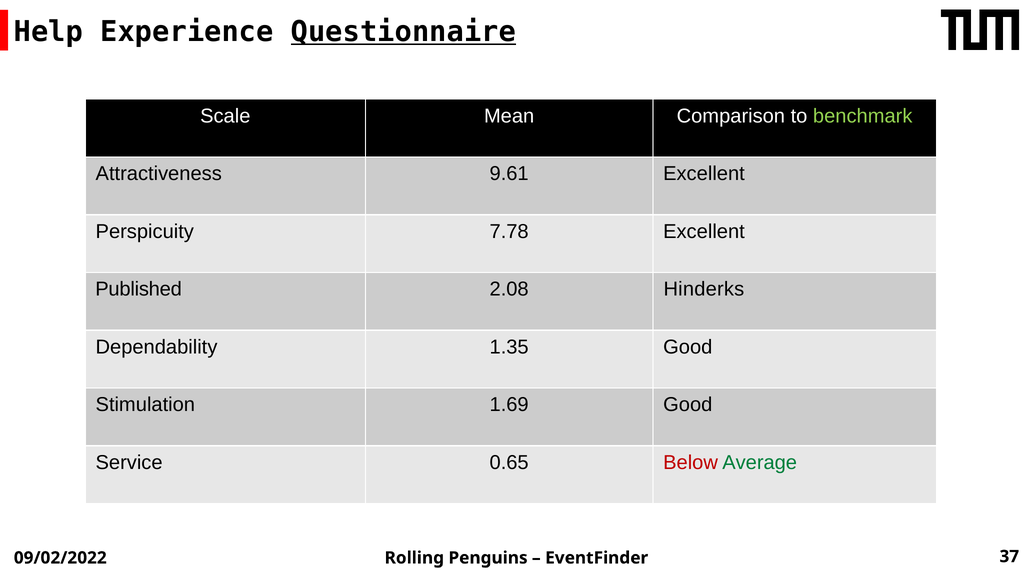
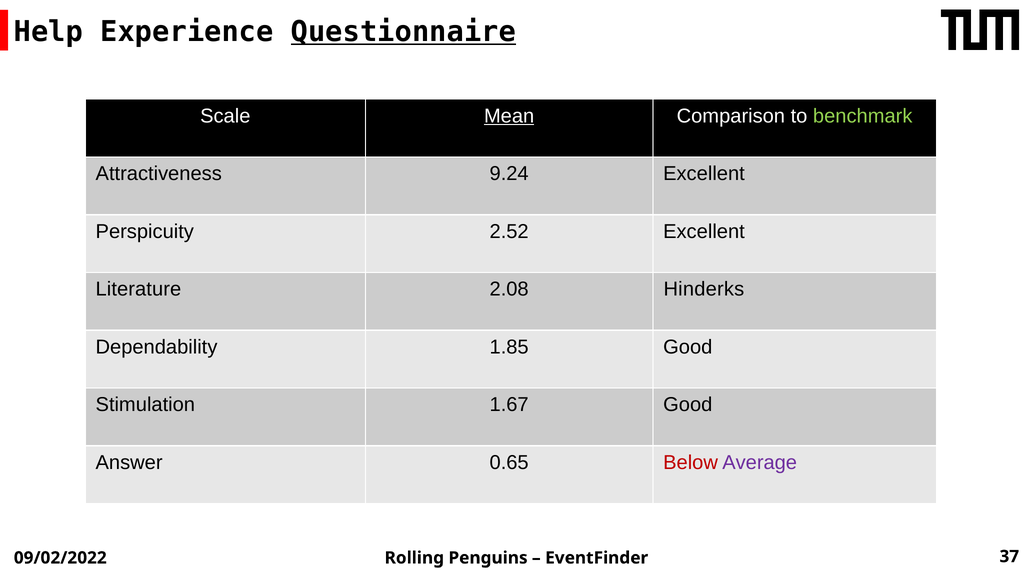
Mean underline: none -> present (509, 116)
9.61: 9.61 -> 9.24 (509, 174)
7.78: 7.78 -> 2.52 (509, 232)
Published: Published -> Literature (138, 289)
1.35: 1.35 -> 1.85 (509, 347)
1.69: 1.69 -> 1.67 (509, 405)
Service: Service -> Answer (129, 463)
Average colour: green -> purple (760, 463)
